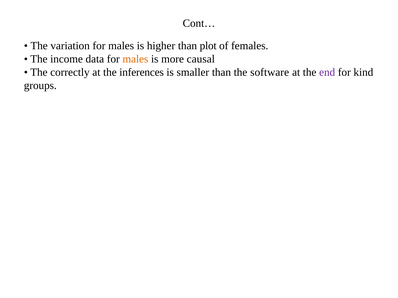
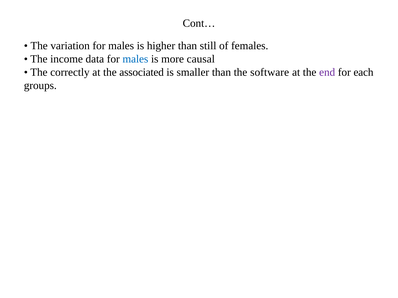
plot: plot -> still (208, 46)
males colour: orange -> blue (135, 59)
inferences: inferences -> associated (142, 72)
kind: kind -> each (363, 72)
